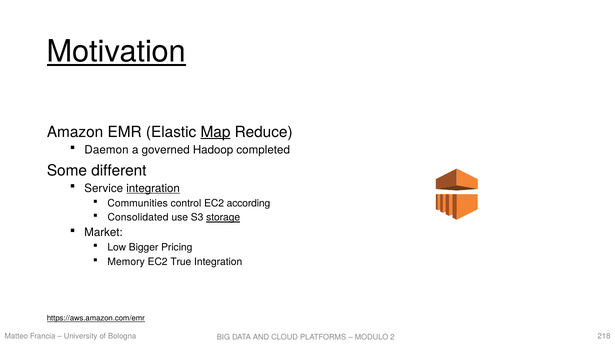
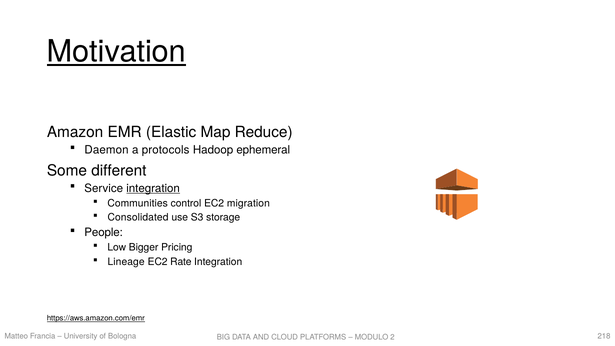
Map underline: present -> none (215, 132)
governed: governed -> protocols (166, 150)
completed: completed -> ephemeral (263, 150)
according: according -> migration (248, 203)
storage underline: present -> none (223, 218)
Market: Market -> People (104, 233)
Memory: Memory -> Lineage (126, 262)
True: True -> Rate (181, 262)
